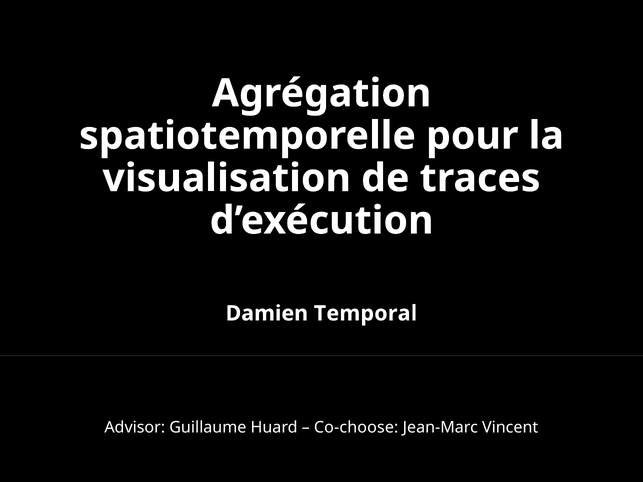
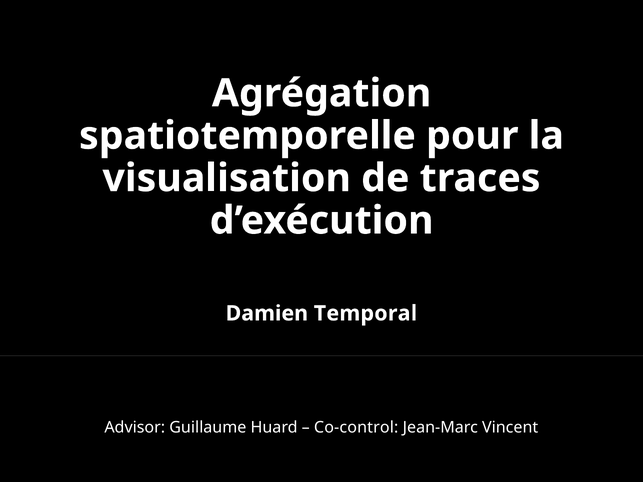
Co-choose: Co-choose -> Co-control (356, 428)
